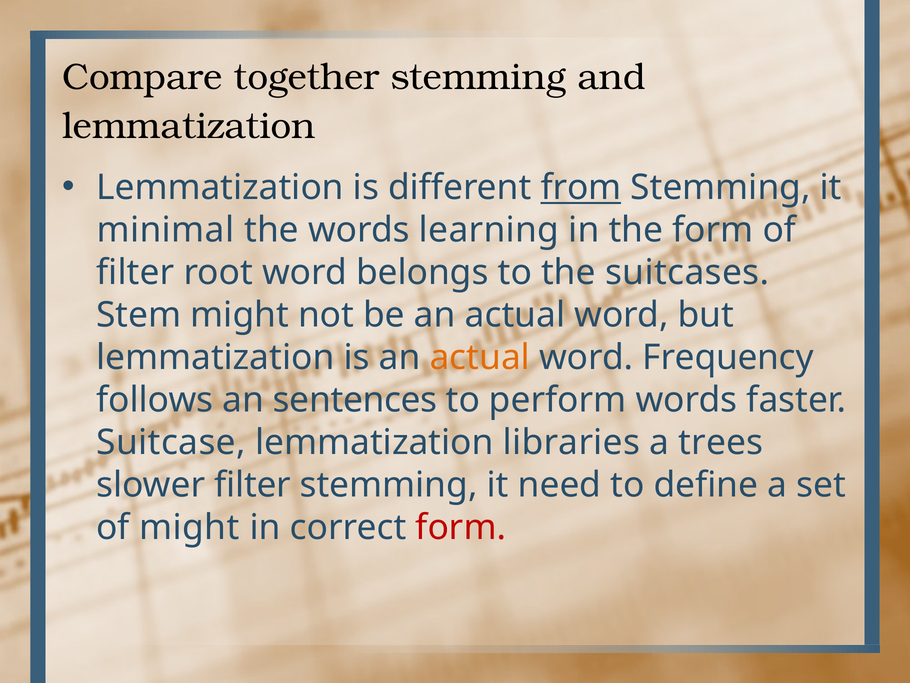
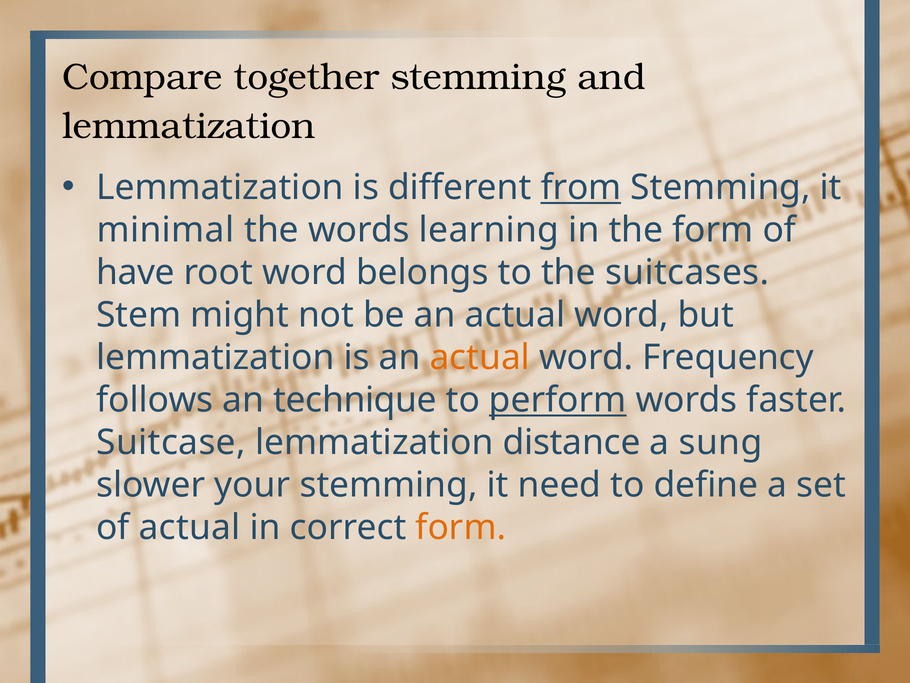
filter: filter -> have (135, 272)
sentences: sentences -> technique (355, 400)
perform underline: none -> present (558, 400)
libraries: libraries -> distance (572, 442)
trees: trees -> sung (721, 442)
slower filter: filter -> your (252, 485)
of might: might -> actual (190, 527)
form colour: red -> orange (461, 527)
